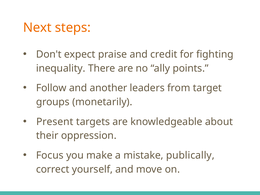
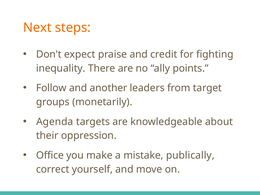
Present: Present -> Agenda (55, 122)
Focus: Focus -> Office (50, 155)
